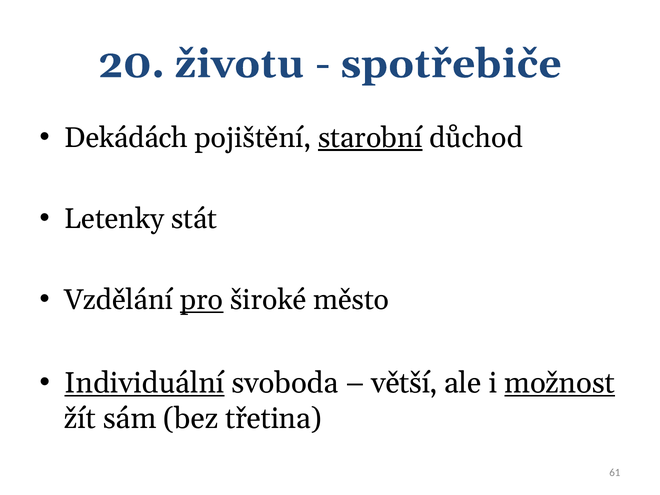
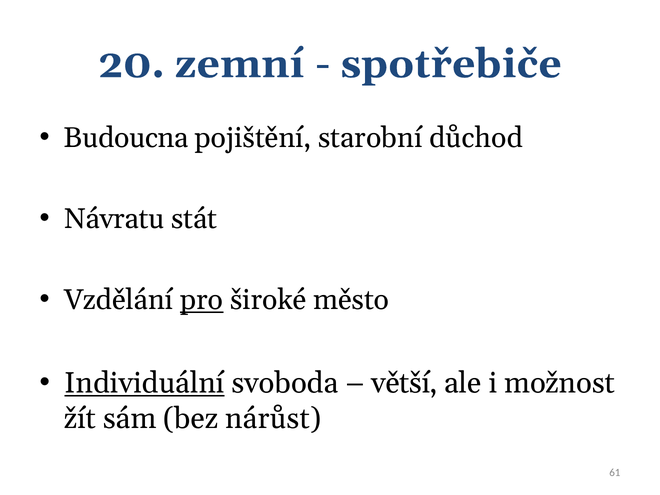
životu: životu -> zemní (240, 64)
Dekádách: Dekádách -> Budoucna (126, 138)
starobní underline: present -> none (370, 138)
Letenky: Letenky -> Návratu (114, 219)
možnost underline: present -> none (560, 383)
třetina: třetina -> nárůst (273, 418)
